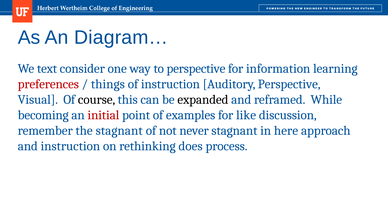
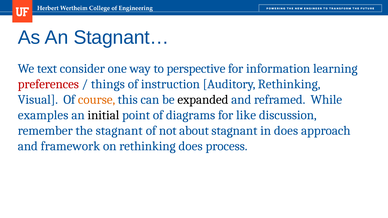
Diagram…: Diagram… -> Stagnant… (121, 37)
Auditory Perspective: Perspective -> Rethinking (289, 84)
course colour: black -> orange (97, 100)
becoming: becoming -> examples (43, 115)
initial colour: red -> black (103, 115)
examples: examples -> diagrams (191, 115)
never: never -> about (194, 131)
in here: here -> does (286, 131)
and instruction: instruction -> framework (70, 146)
